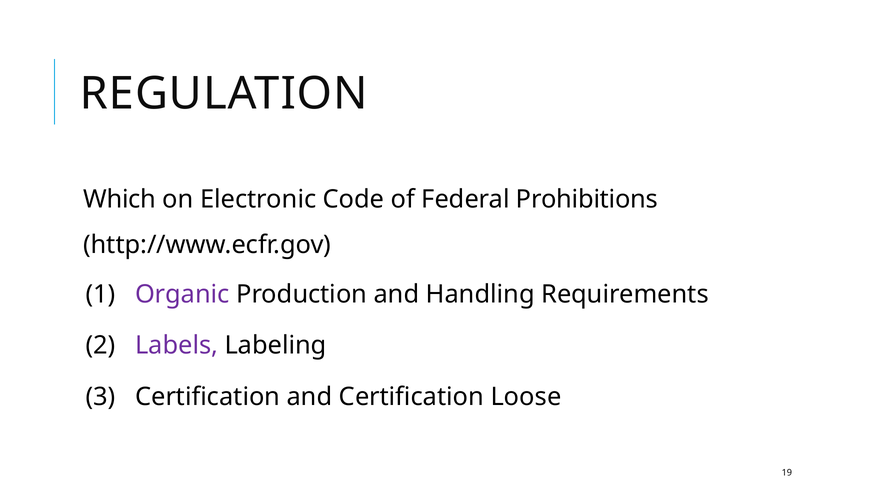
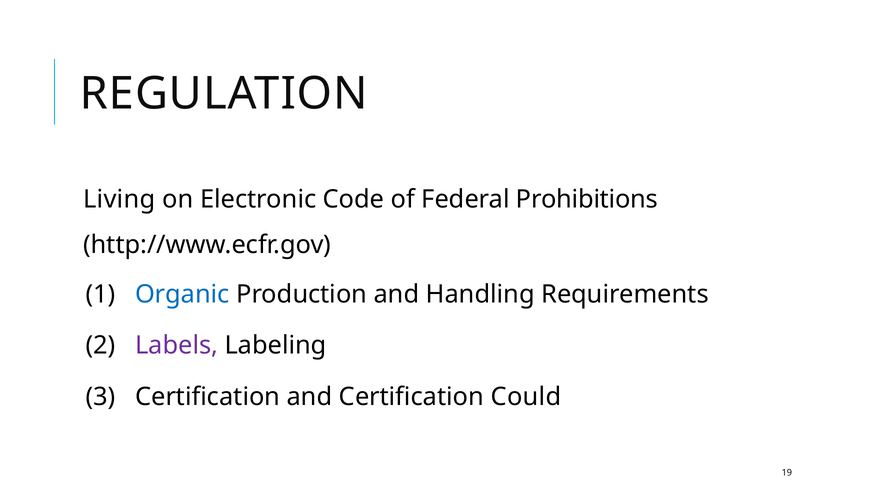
Which: Which -> Living (119, 199)
Organic colour: purple -> blue (182, 294)
Loose: Loose -> Could (526, 396)
